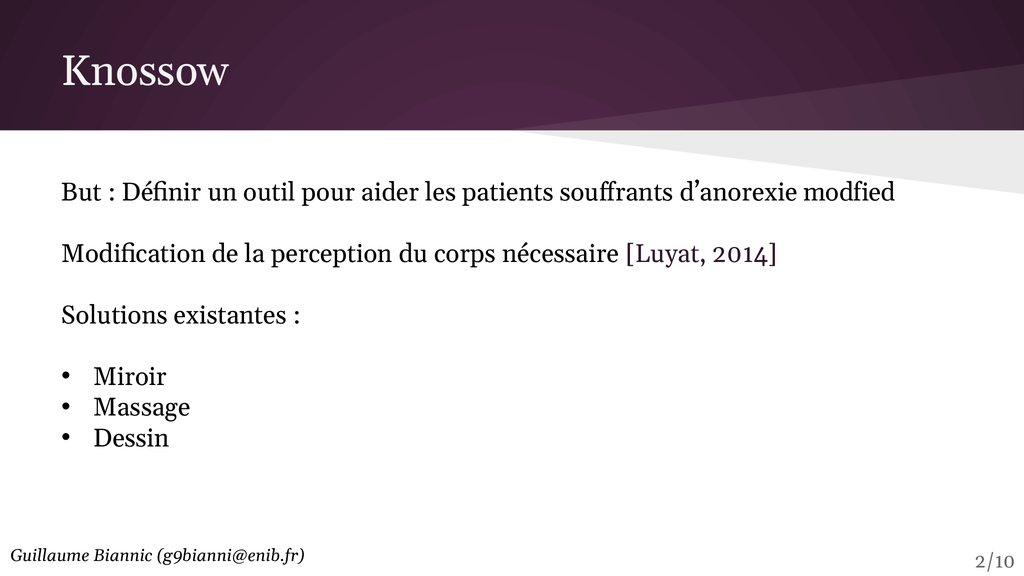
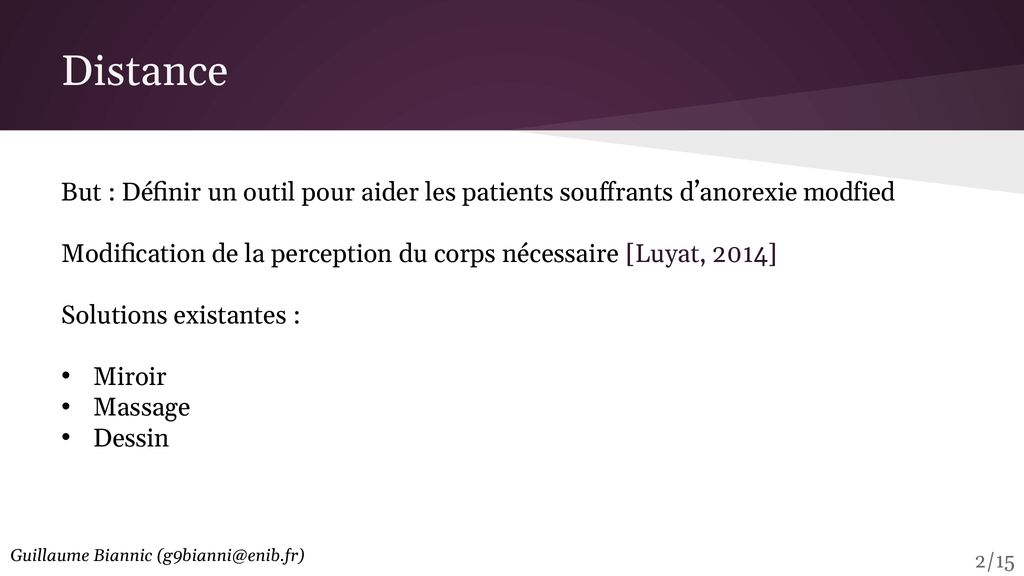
Knossow: Knossow -> Distance (145, 71)
2/10: 2/10 -> 2/15 (995, 561)
